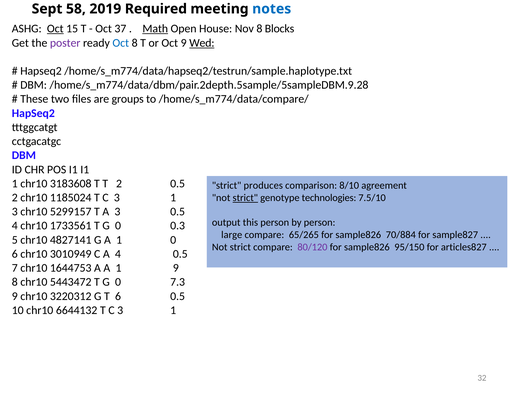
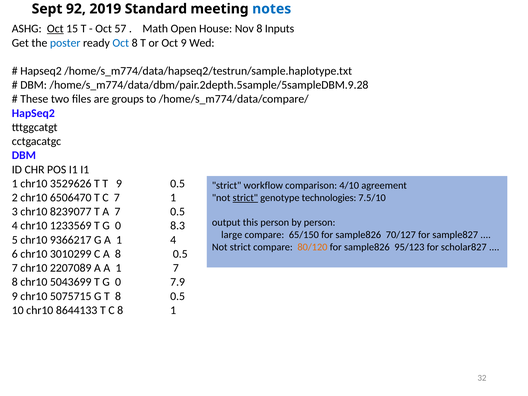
58: 58 -> 92 (76, 9)
Required: Required -> Standard (156, 9)
37: 37 -> 57 (120, 29)
Math underline: present -> none (155, 29)
Blocks: Blocks -> Inputs (280, 29)
poster colour: purple -> blue (65, 43)
Wed underline: present -> none (202, 43)
3183608: 3183608 -> 3529626 (71, 184)
T 2: 2 -> 9 (119, 184)
produces: produces -> workflow (263, 185)
8/10: 8/10 -> 4/10 (349, 185)
1185024: 1185024 -> 6506470 (71, 198)
3: 3 -> 7 (117, 198)
5299157: 5299157 -> 8239077 (71, 212)
A 3: 3 -> 7 (117, 212)
1733561: 1733561 -> 1233569 (71, 226)
0.3: 0.3 -> 8.3 (178, 226)
65/265: 65/265 -> 65/150 (304, 235)
70/884: 70/884 -> 70/127 (401, 235)
4827141: 4827141 -> 9366217 (71, 240)
1 0: 0 -> 4 (173, 240)
80/120 colour: purple -> orange (312, 247)
95/150: 95/150 -> 95/123 (409, 247)
articles827: articles827 -> scholar827 (464, 247)
3010949: 3010949 -> 3010299 (71, 254)
A 4: 4 -> 8 (118, 254)
1644753: 1644753 -> 2207089 (71, 268)
1 9: 9 -> 7 (176, 268)
5443472: 5443472 -> 5043699 (71, 282)
7.3: 7.3 -> 7.9 (178, 282)
3220312: 3220312 -> 5075715 (71, 296)
T 6: 6 -> 8 (118, 296)
6644132: 6644132 -> 8644133 (77, 310)
3: 3 -> 8 (120, 310)
